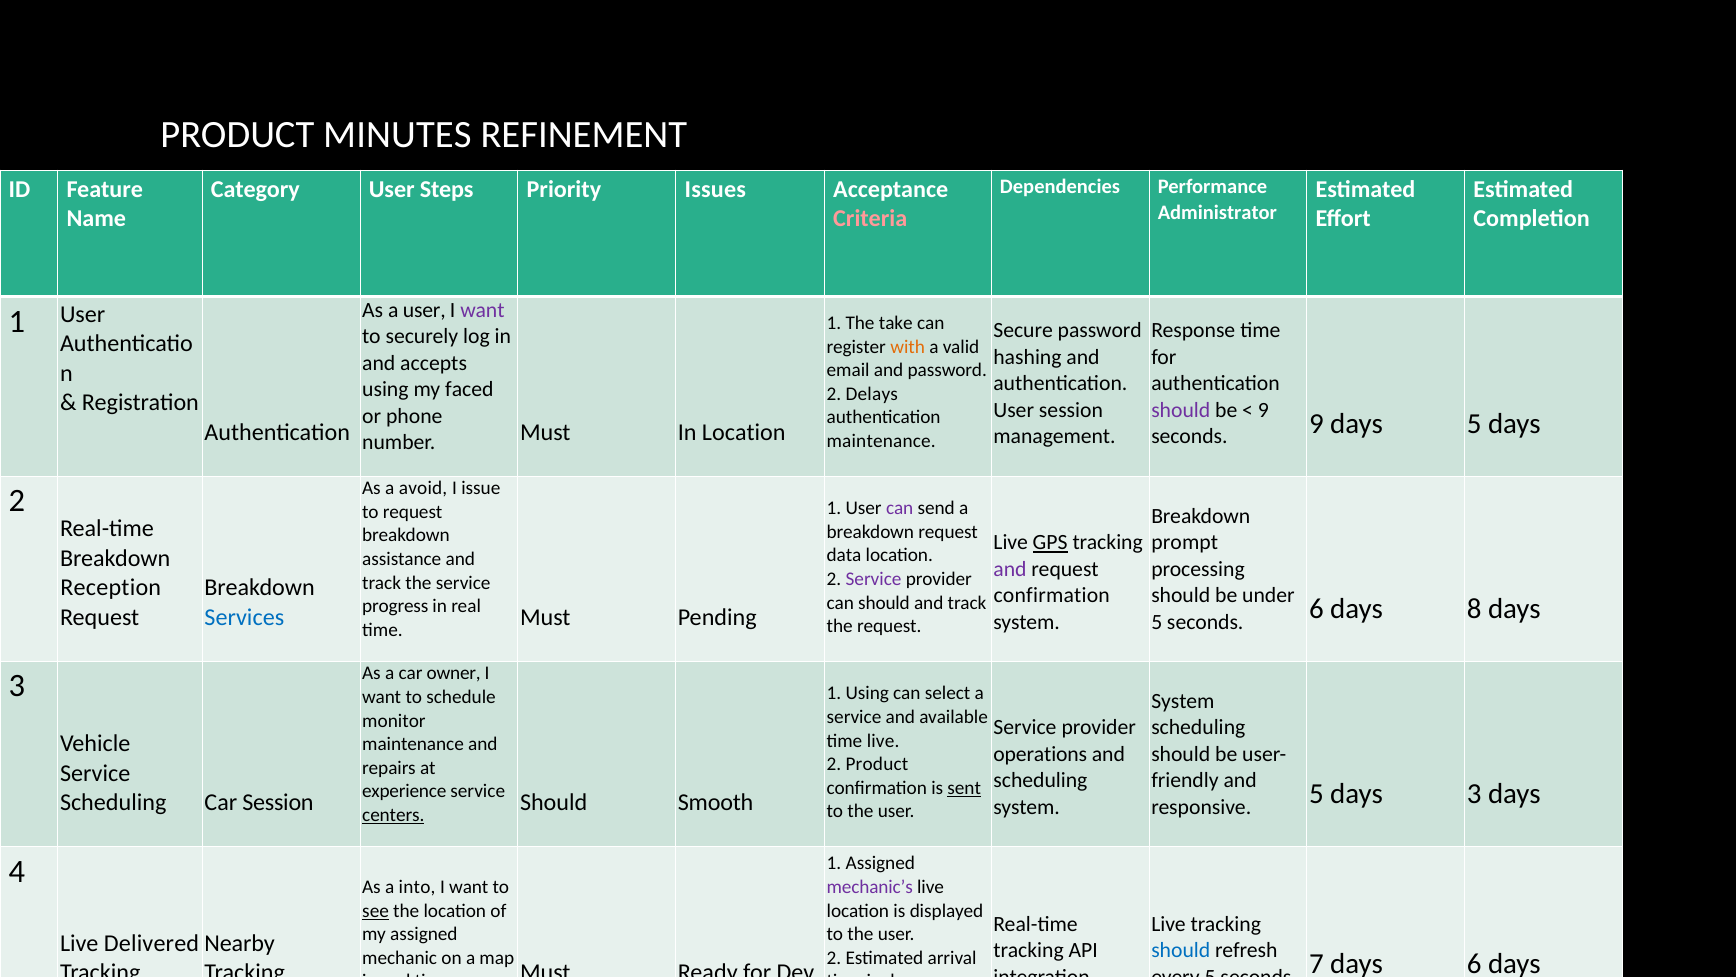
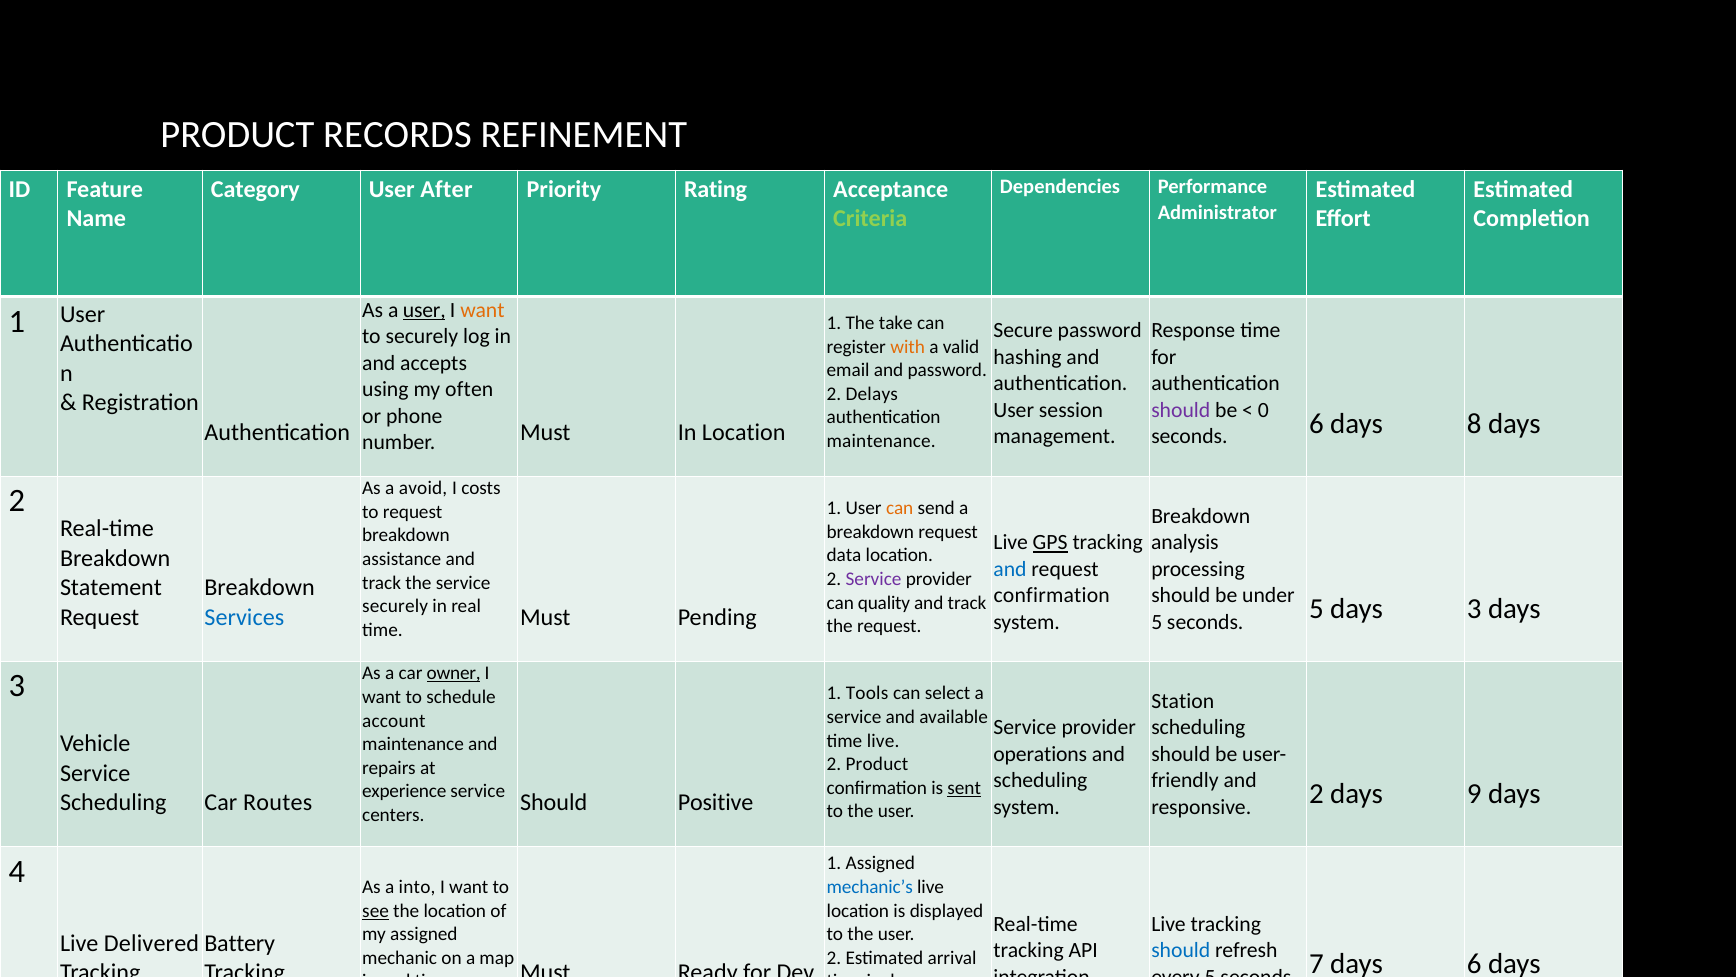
MINUTES: MINUTES -> RECORDS (397, 135)
Steps: Steps -> After (446, 189)
Issues: Issues -> Rating (716, 189)
Criteria colour: pink -> light green (870, 219)
user underline: none -> present (424, 310)
want colour: purple -> orange (482, 310)
faced: faced -> often (469, 390)
9: 9 -> 0 (1263, 410)
seconds 9: 9 -> 6 (1316, 423)
days 5: 5 -> 8 (1474, 423)
issue: issue -> costs (481, 488)
can colour: purple -> orange (900, 508)
prompt: prompt -> analysis (1185, 542)
and colour: purple -> blue (1010, 569)
Reception: Reception -> Statement (111, 588)
can should: should -> quality (884, 602)
progress: progress -> securely (395, 606)
seconds 6: 6 -> 5 (1316, 608)
8: 8 -> 3 (1474, 608)
owner underline: none -> present (454, 673)
1 Using: Using -> Tools (867, 693)
System: System -> Station (1183, 701)
monitor: monitor -> account (394, 720)
Car Session: Session -> Routes (278, 802)
responsive 5: 5 -> 2 (1316, 794)
3: 3 -> 9 (1474, 794)
centers underline: present -> none (393, 815)
Smooth: Smooth -> Positive (716, 802)
mechanic’s colour: purple -> blue (870, 887)
Nearby: Nearby -> Battery (240, 943)
